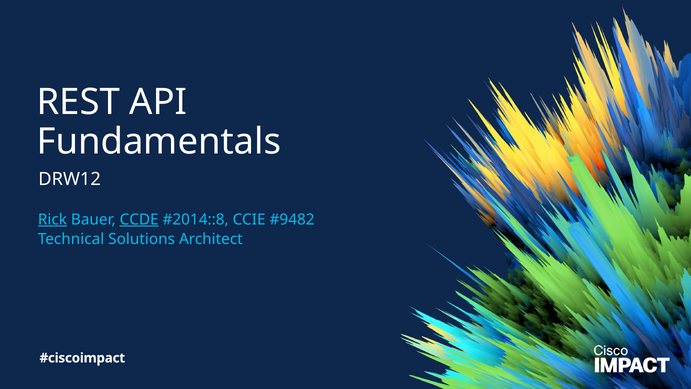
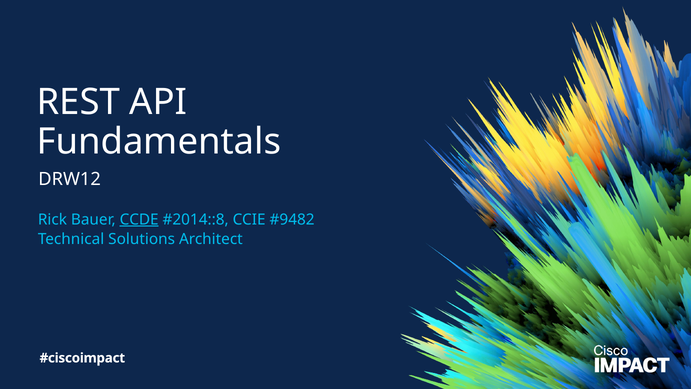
Rick underline: present -> none (52, 219)
